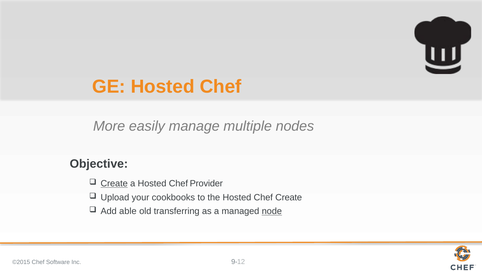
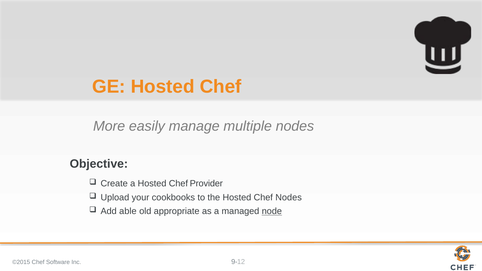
Create underline: present -> none (114, 184)
Chef Create: Create -> Nodes (289, 197)
transferring: transferring -> appropriate (177, 211)
